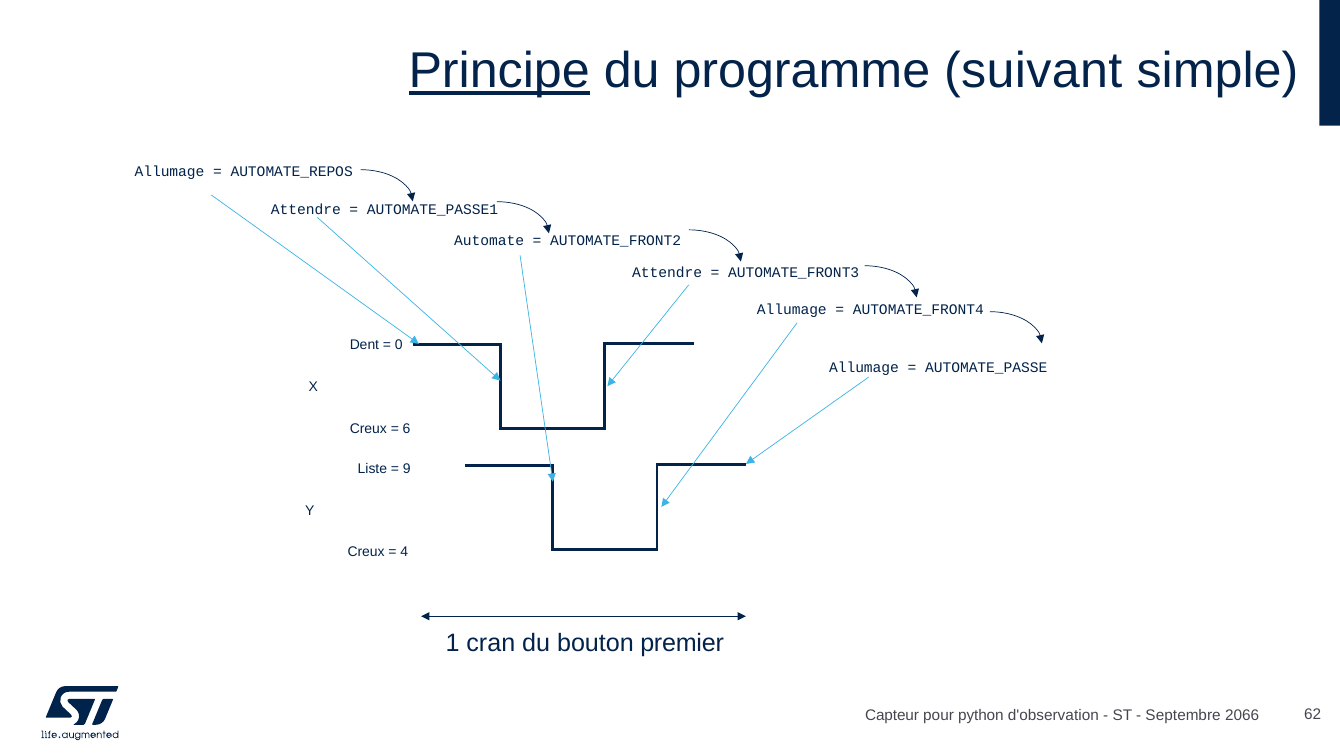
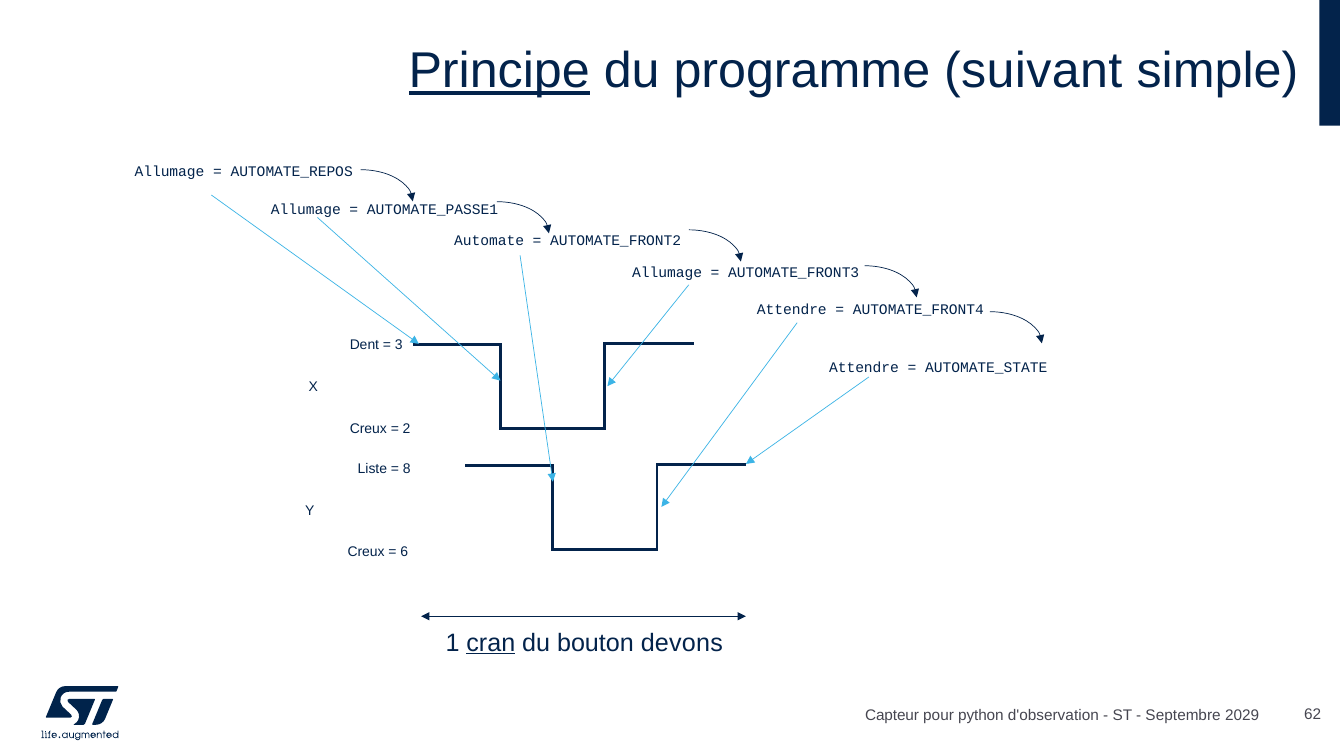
Attendre: Attendre -> Allumage (306, 210)
Attendre: Attendre -> Allumage (667, 272)
Allumage: Allumage -> Attendre (792, 309)
0: 0 -> 3 (399, 344)
Allumage: Allumage -> Attendre (864, 367)
AUTOMATE_PASSE: AUTOMATE_PASSE -> AUTOMATE_STATE (986, 367)
6: 6 -> 2 (407, 429)
9: 9 -> 8 (407, 469)
4: 4 -> 6 (404, 552)
cran underline: none -> present (491, 643)
premier: premier -> devons (682, 643)
2066: 2066 -> 2029 (1242, 715)
